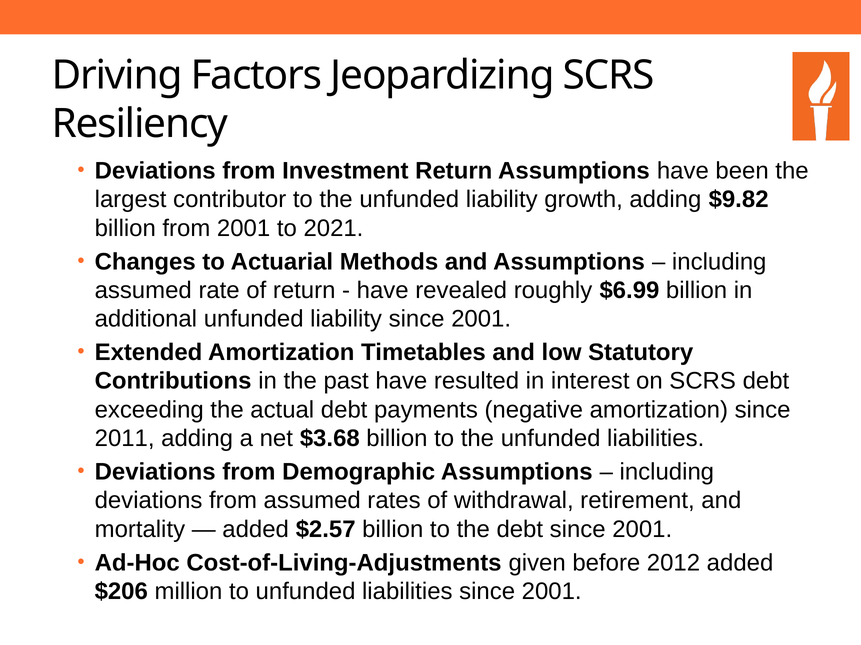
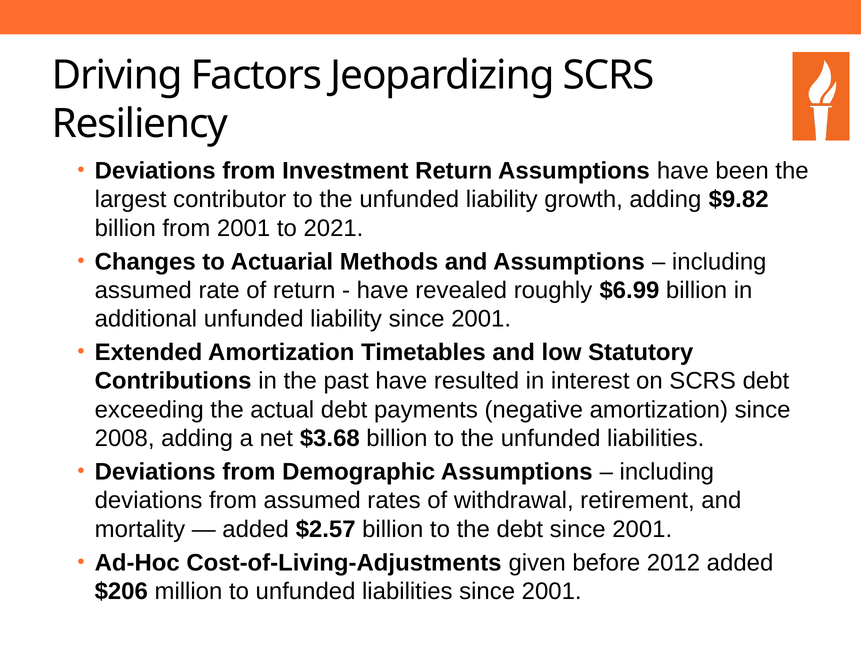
2011: 2011 -> 2008 (125, 439)
